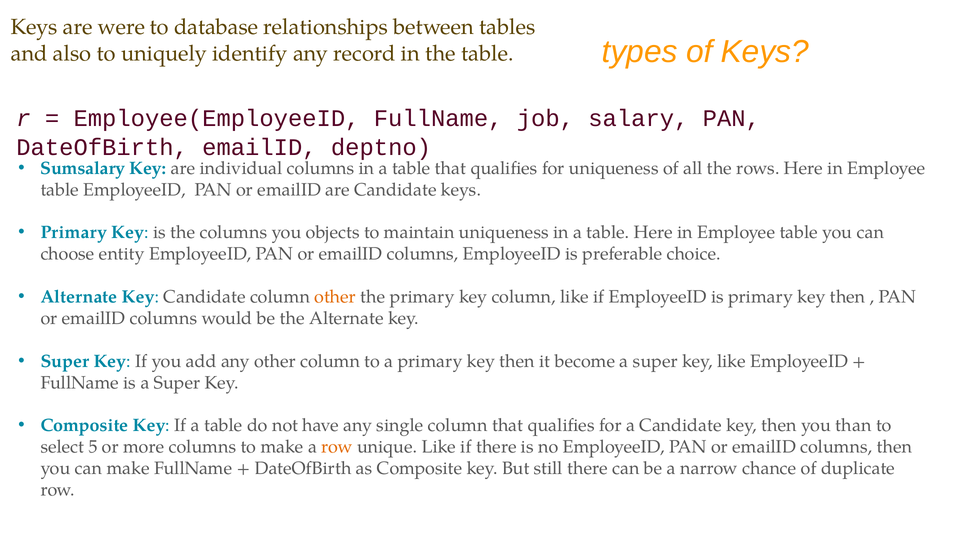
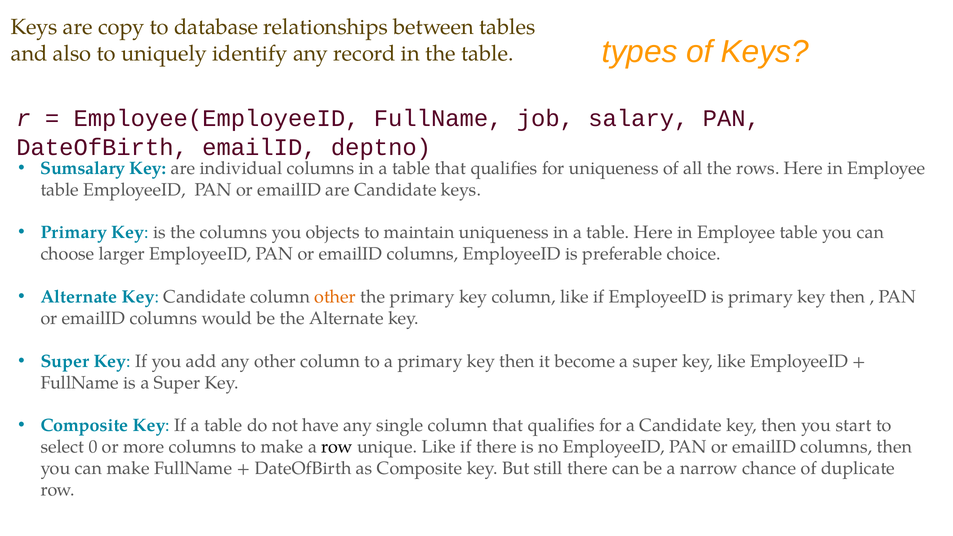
were: were -> copy (121, 27)
entity: entity -> larger (122, 254)
than: than -> start (853, 426)
5: 5 -> 0 (93, 447)
row colour: orange -> black (337, 447)
